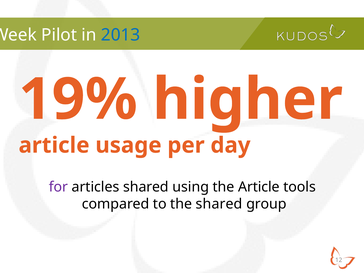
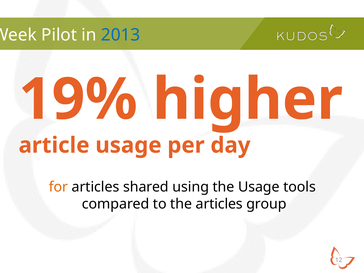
for colour: purple -> orange (58, 187)
the Article: Article -> Usage (259, 187)
the shared: shared -> articles (219, 204)
